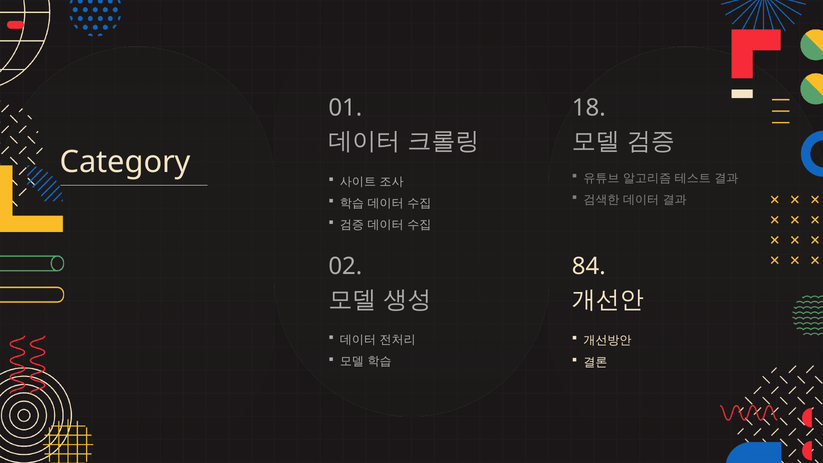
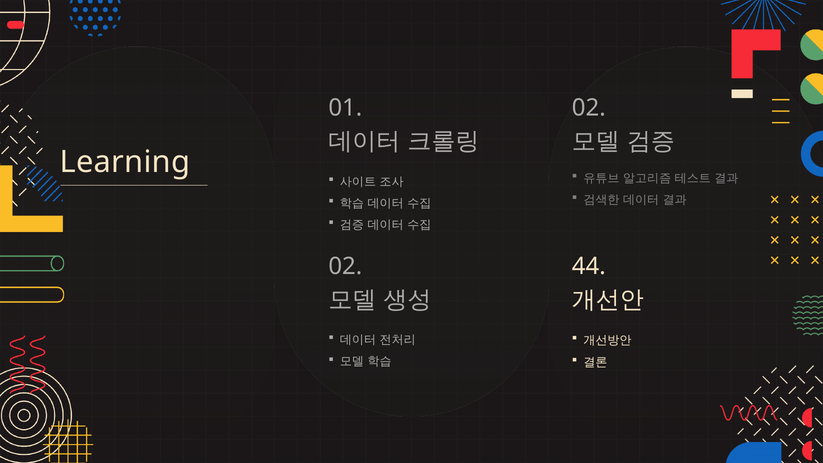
01 18: 18 -> 02 (589, 108)
Category: Category -> Learning (125, 162)
84: 84 -> 44 (589, 266)
